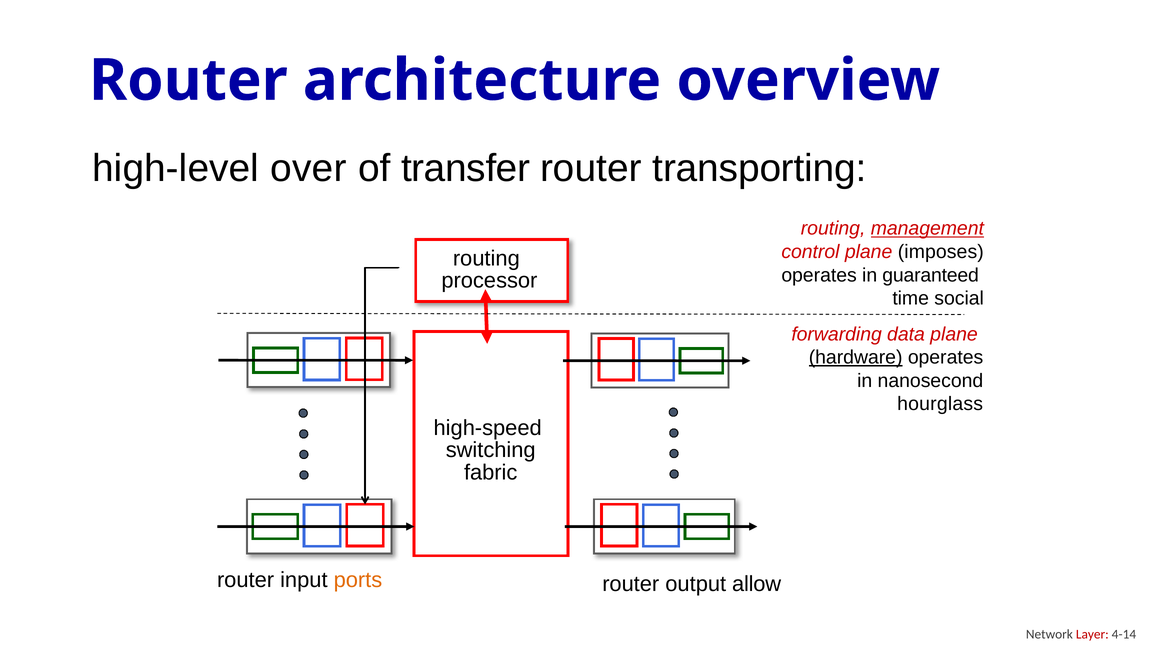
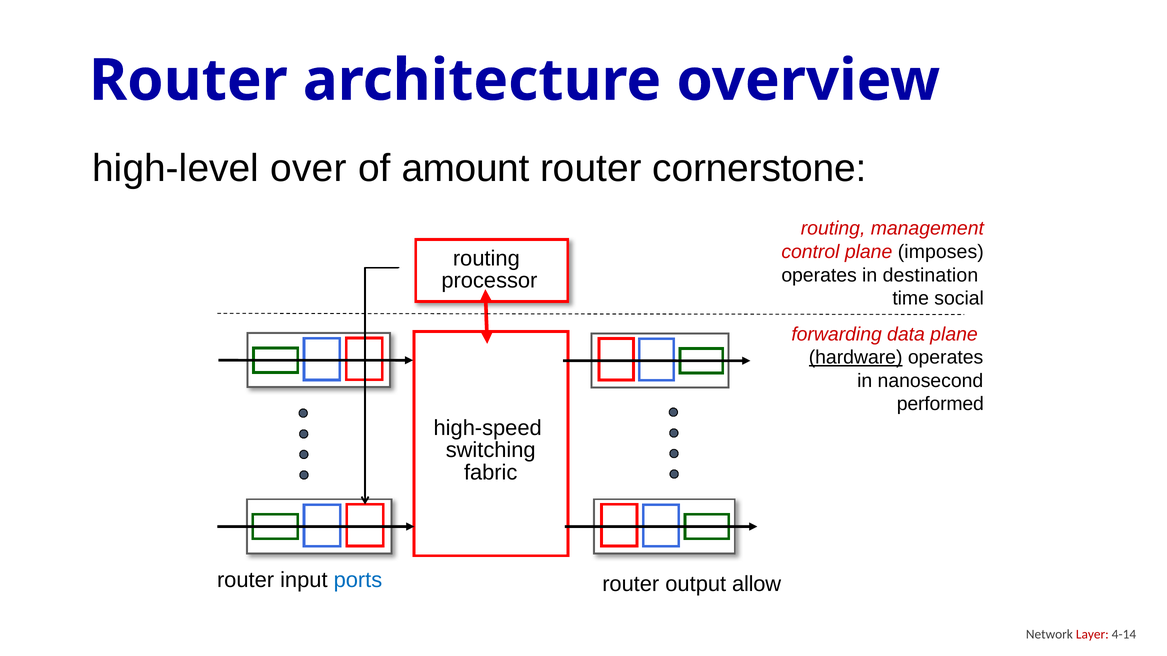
transfer: transfer -> amount (466, 169)
transporting: transporting -> cornerstone (760, 169)
management underline: present -> none (927, 229)
guaranteed: guaranteed -> destination (930, 275)
hourglass: hourglass -> performed (940, 404)
ports colour: orange -> blue (358, 580)
